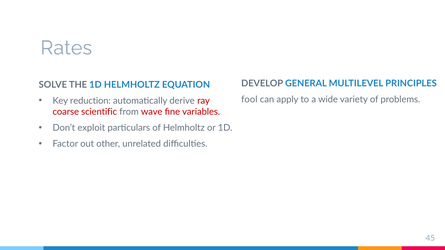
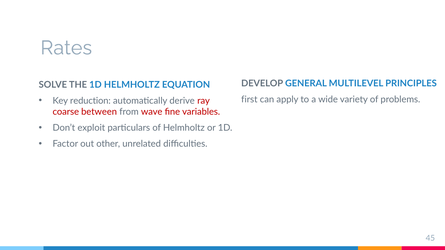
fool: fool -> first (249, 100)
scientific: scientific -> between (99, 112)
